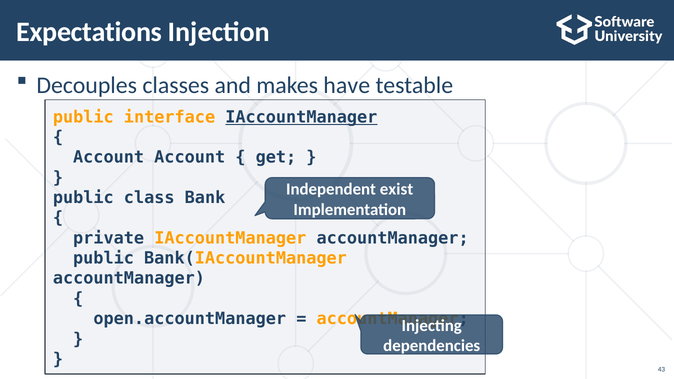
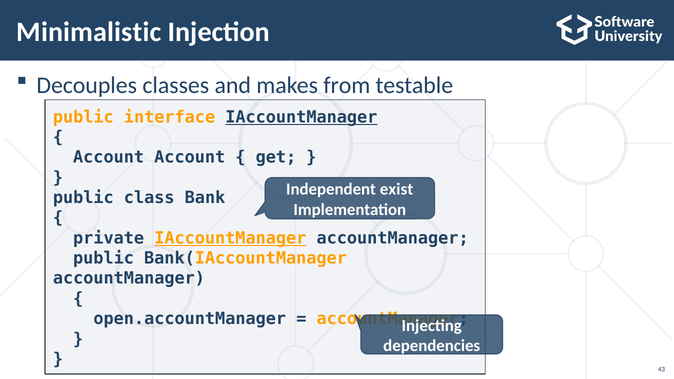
Expectations: Expectations -> Minimalistic (89, 32)
have: have -> from (347, 86)
IAccountManager underline: none -> present (230, 238)
